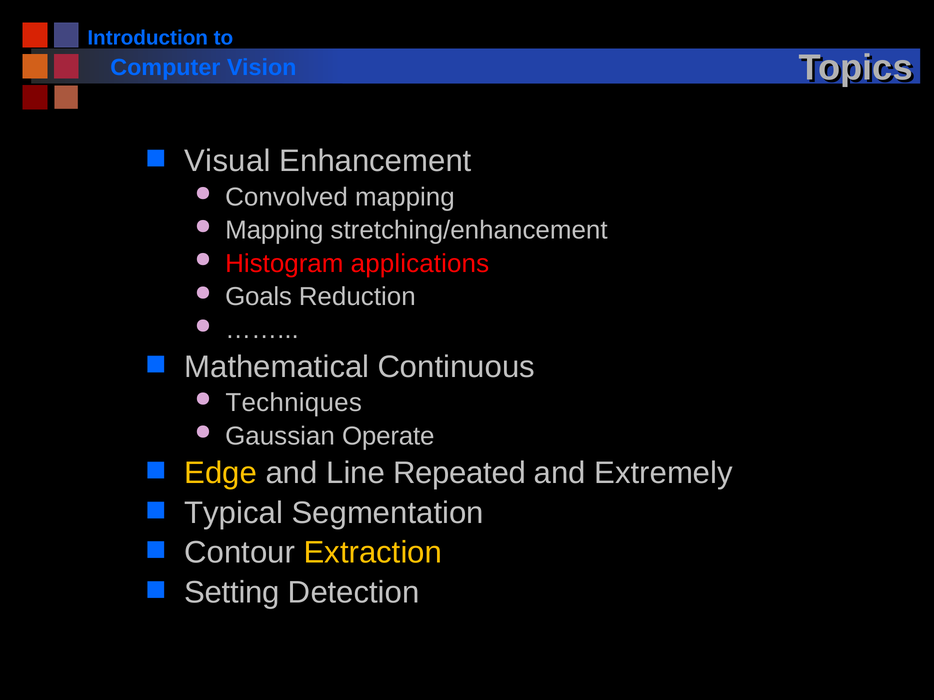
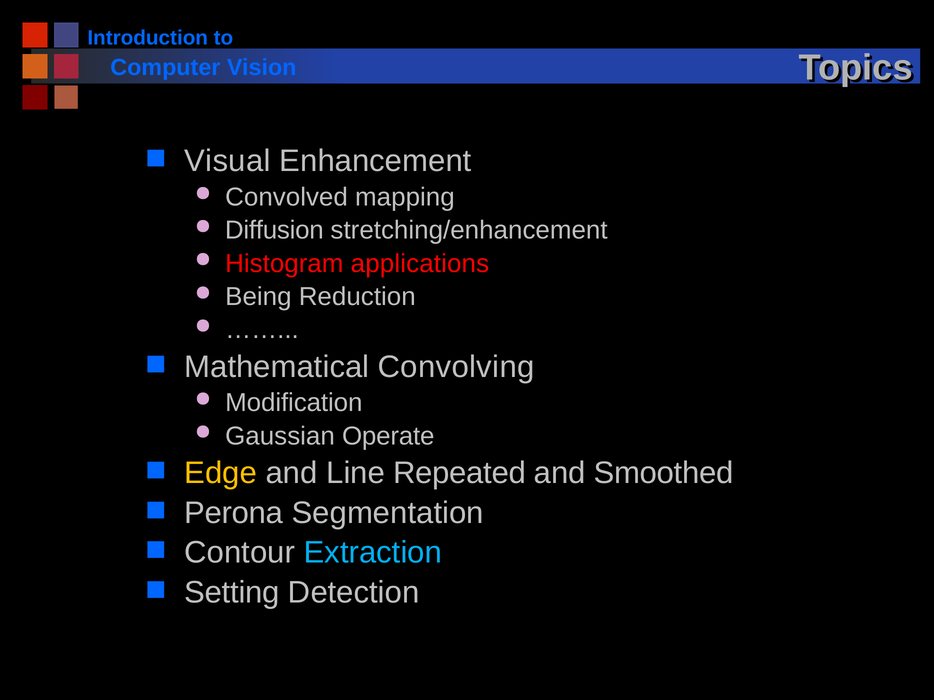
Mapping: Mapping -> Diffusion (274, 230)
Goals: Goals -> Being (258, 297)
Continuous: Continuous -> Convolving (456, 367)
Techniques: Techniques -> Modification (294, 403)
Extremely: Extremely -> Smoothed (664, 473)
Typical: Typical -> Perona (234, 513)
Extraction colour: yellow -> light blue (373, 553)
